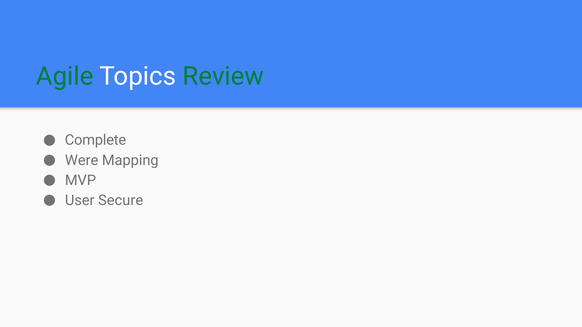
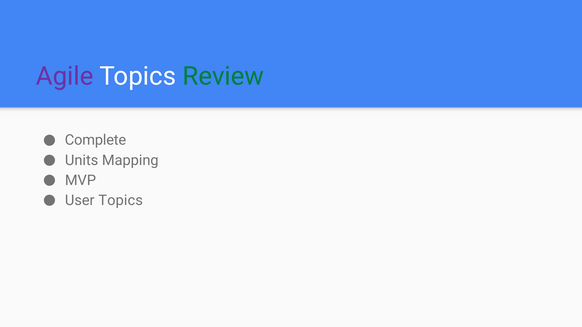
Agile colour: green -> purple (65, 76)
Were: Were -> Units (82, 160)
User Secure: Secure -> Topics (121, 201)
